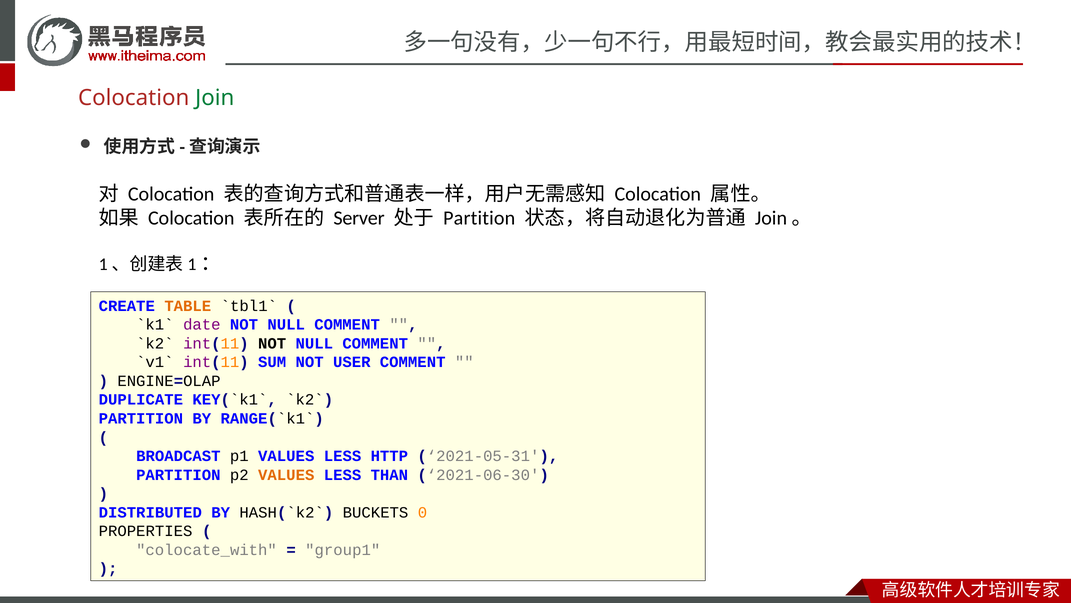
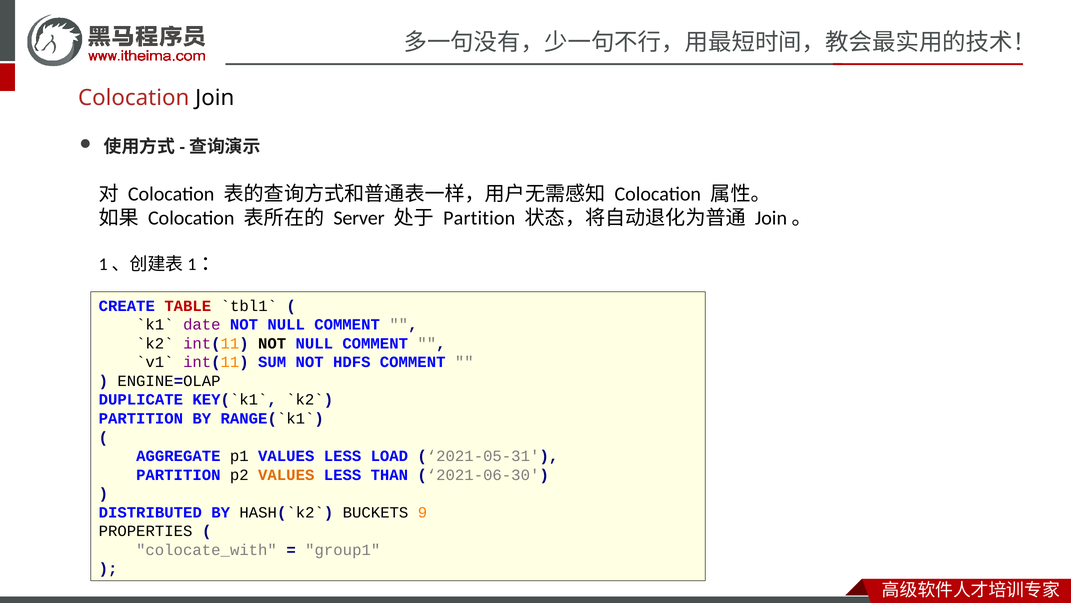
Join colour: green -> black (215, 98)
TABLE colour: orange -> red (188, 306)
USER: USER -> HDFS (352, 362)
BROADCAST: BROADCAST -> AGGREGATE (178, 456)
HTTP: HTTP -> LOAD (389, 456)
0: 0 -> 9 (422, 512)
